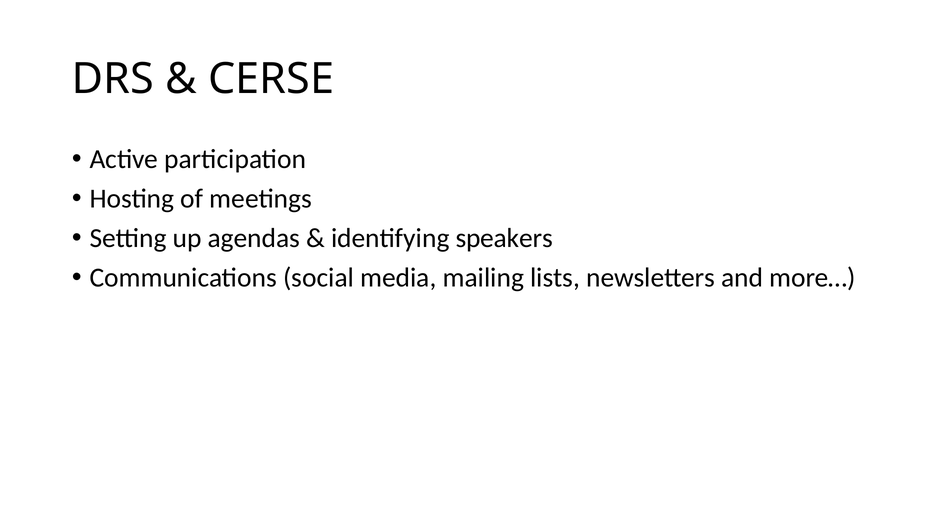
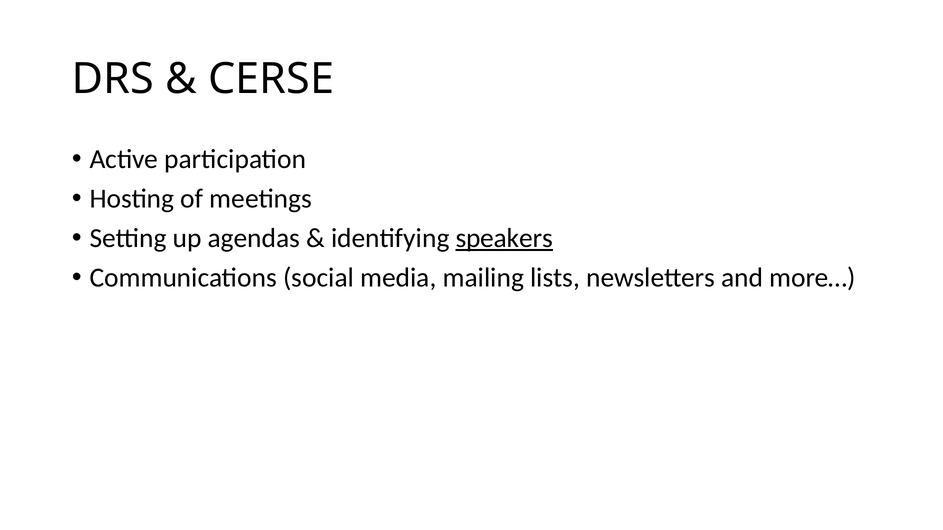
speakers underline: none -> present (504, 238)
